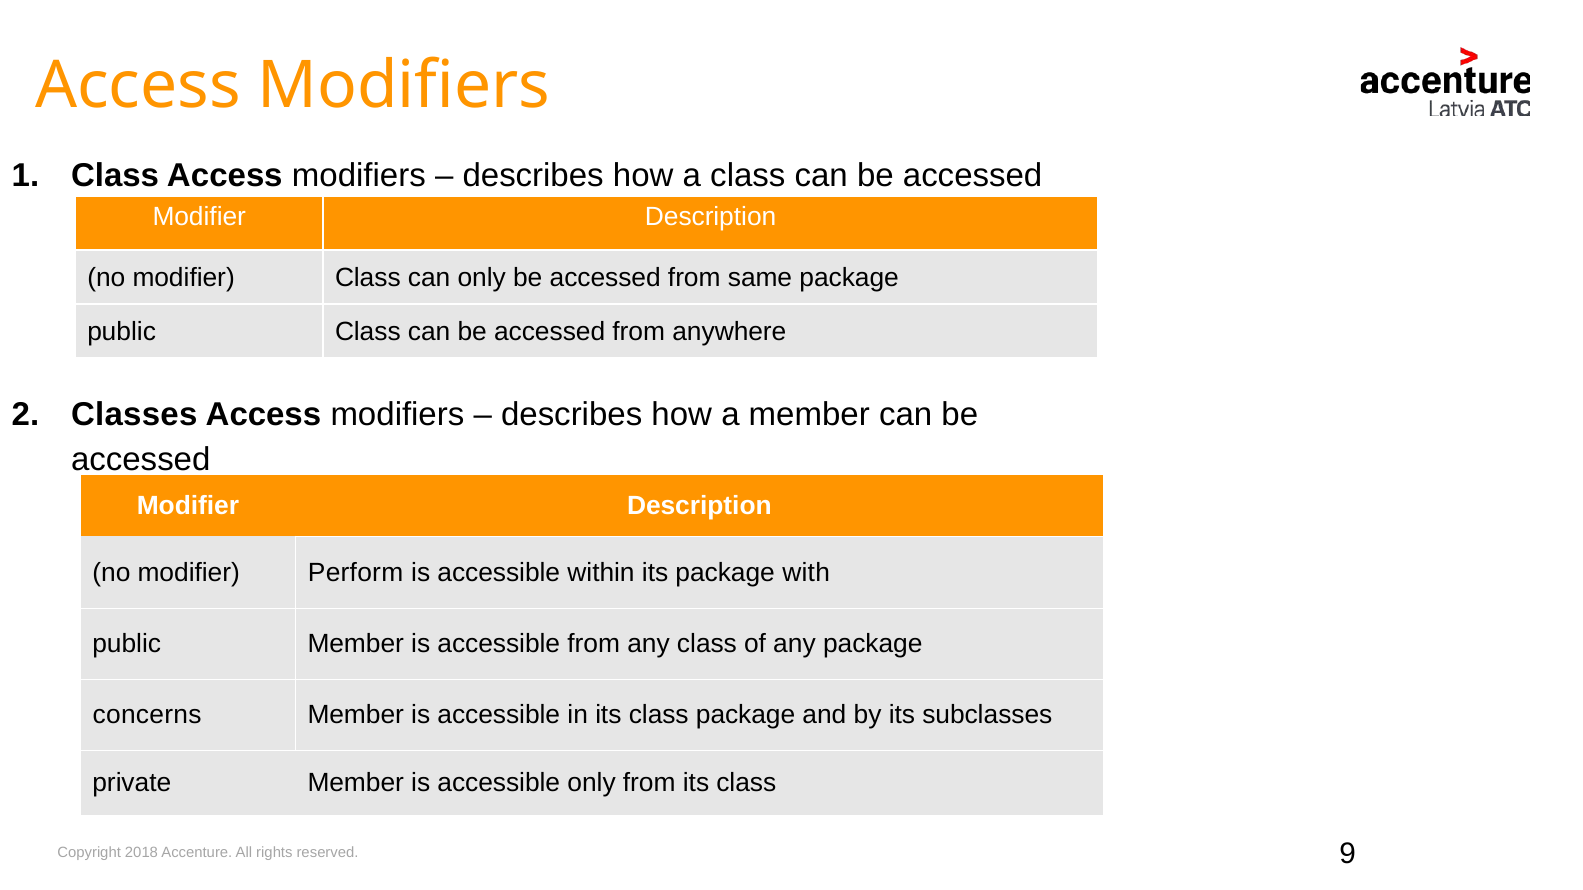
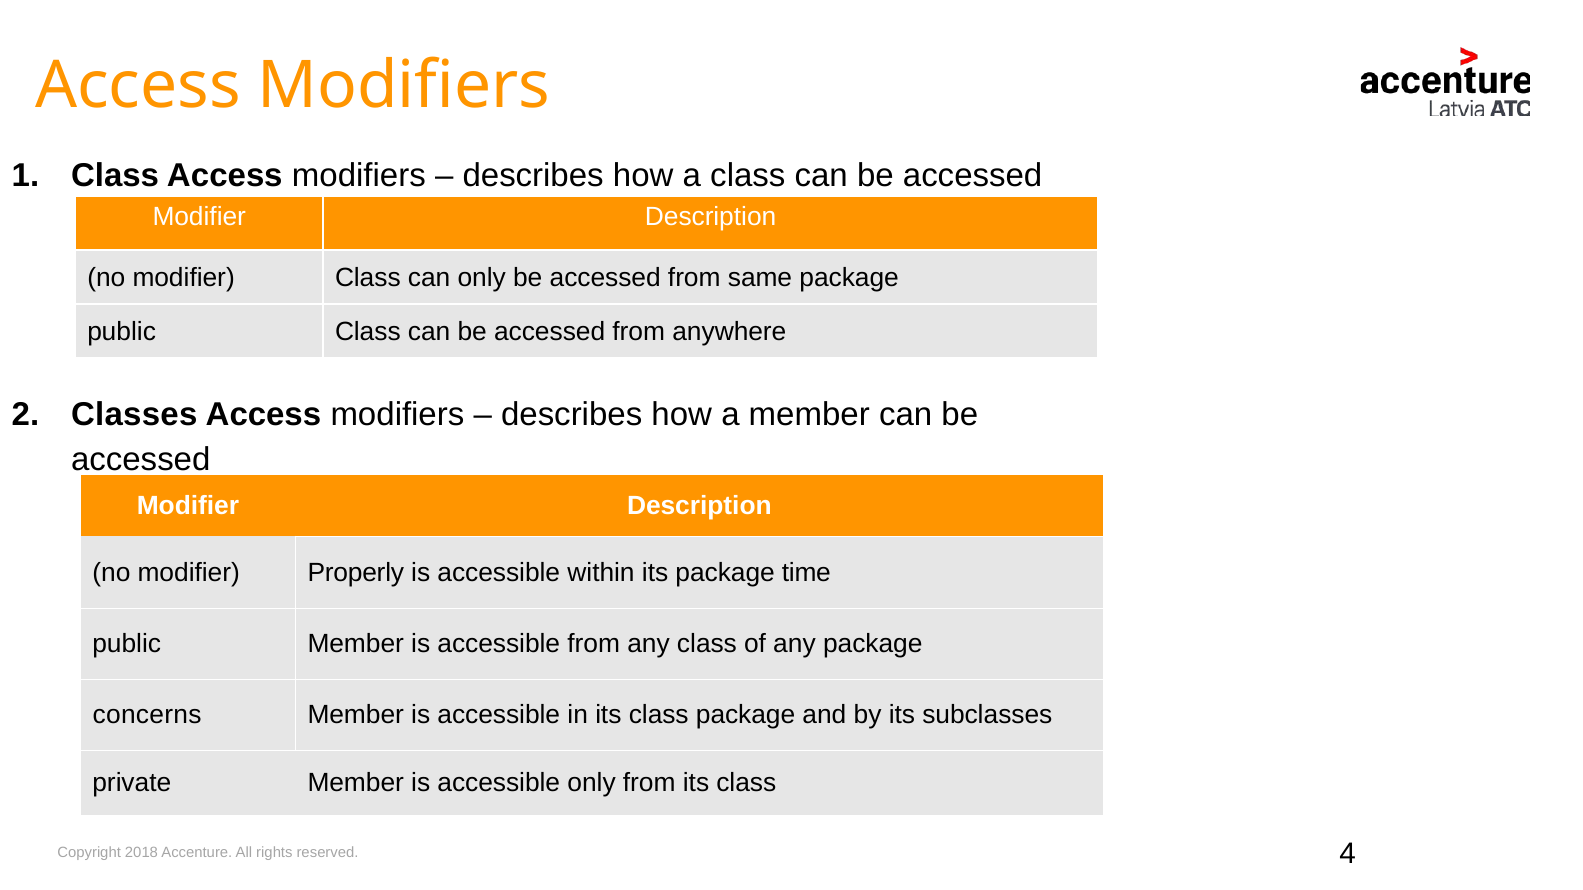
Perform: Perform -> Properly (356, 573)
with: with -> time (806, 573)
9: 9 -> 4 (1348, 855)
